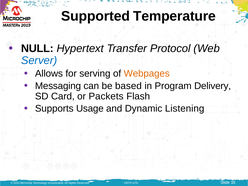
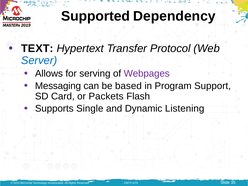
Temperature: Temperature -> Dependency (174, 16)
NULL: NULL -> TEXT (37, 48)
Webpages colour: orange -> purple (147, 73)
Delivery: Delivery -> Support (213, 86)
Usage: Usage -> Single (90, 109)
